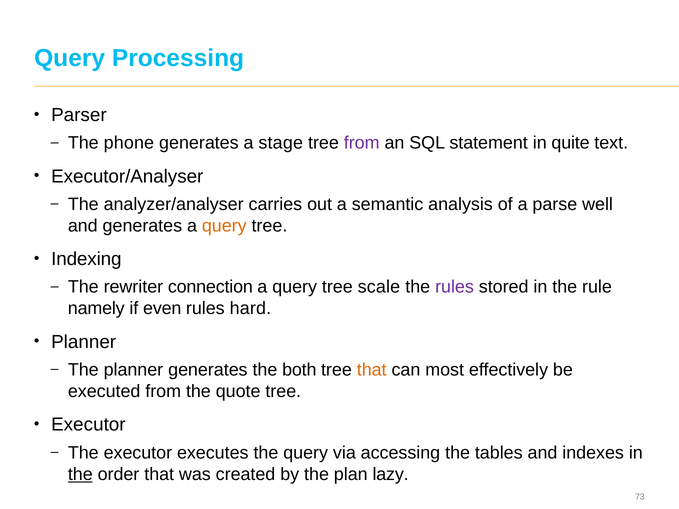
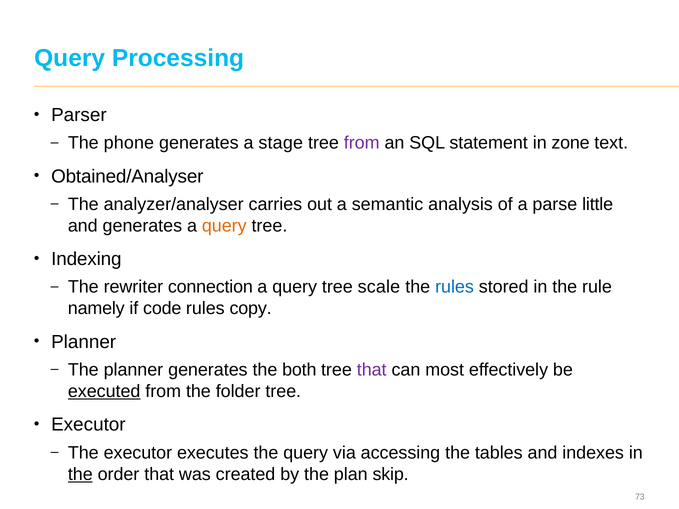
quite: quite -> zone (571, 143)
Executor/Analyser: Executor/Analyser -> Obtained/Analyser (127, 177)
well: well -> little (598, 204)
rules colour: purple -> blue (455, 287)
even: even -> code (162, 309)
hard: hard -> copy (251, 309)
that colour: orange -> purple (372, 370)
executed underline: none -> present (104, 392)
quote: quote -> folder (238, 392)
lazy: lazy -> skip (391, 474)
